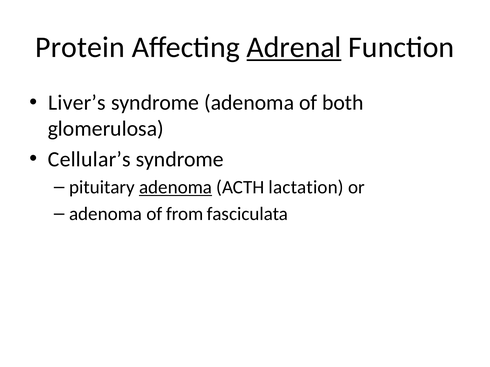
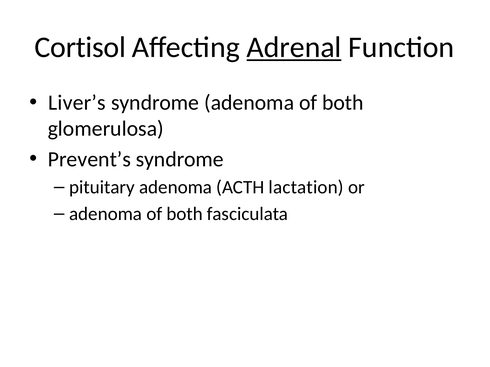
Protein: Protein -> Cortisol (80, 47)
Cellular’s: Cellular’s -> Prevent’s (89, 159)
adenoma underline: present -> none (176, 188)
from: from -> both (185, 214)
